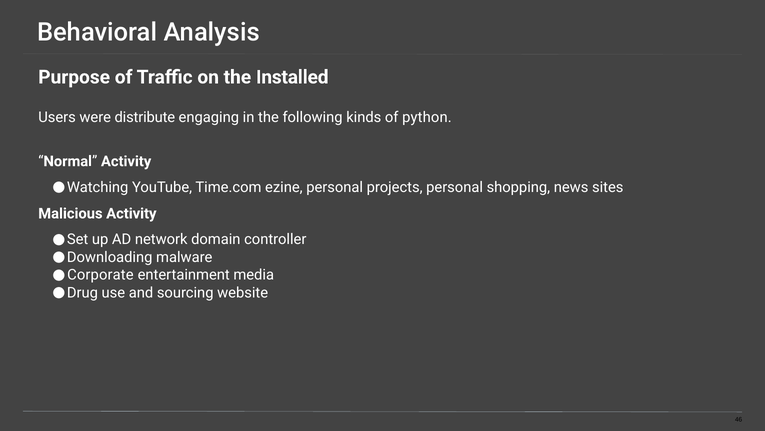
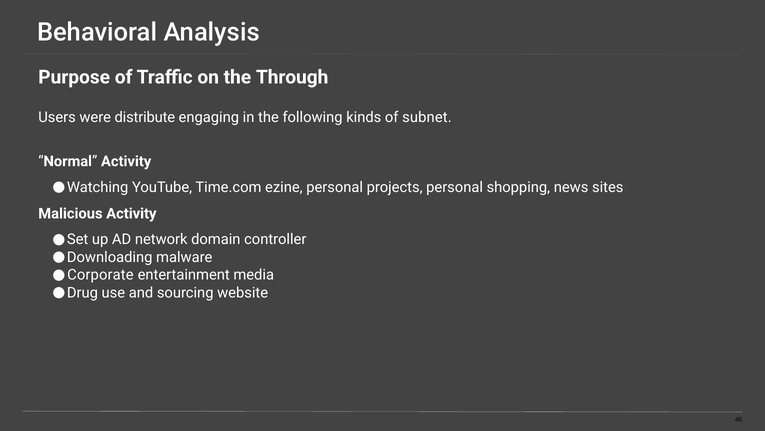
Installed: Installed -> Through (292, 77)
python: python -> subnet (427, 117)
